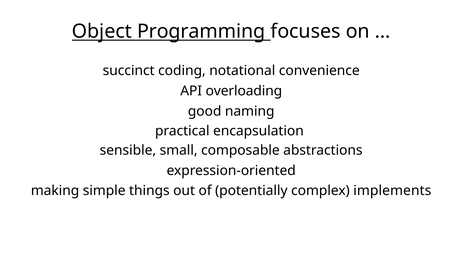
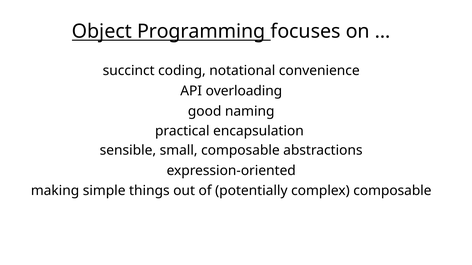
complex implements: implements -> composable (392, 191)
